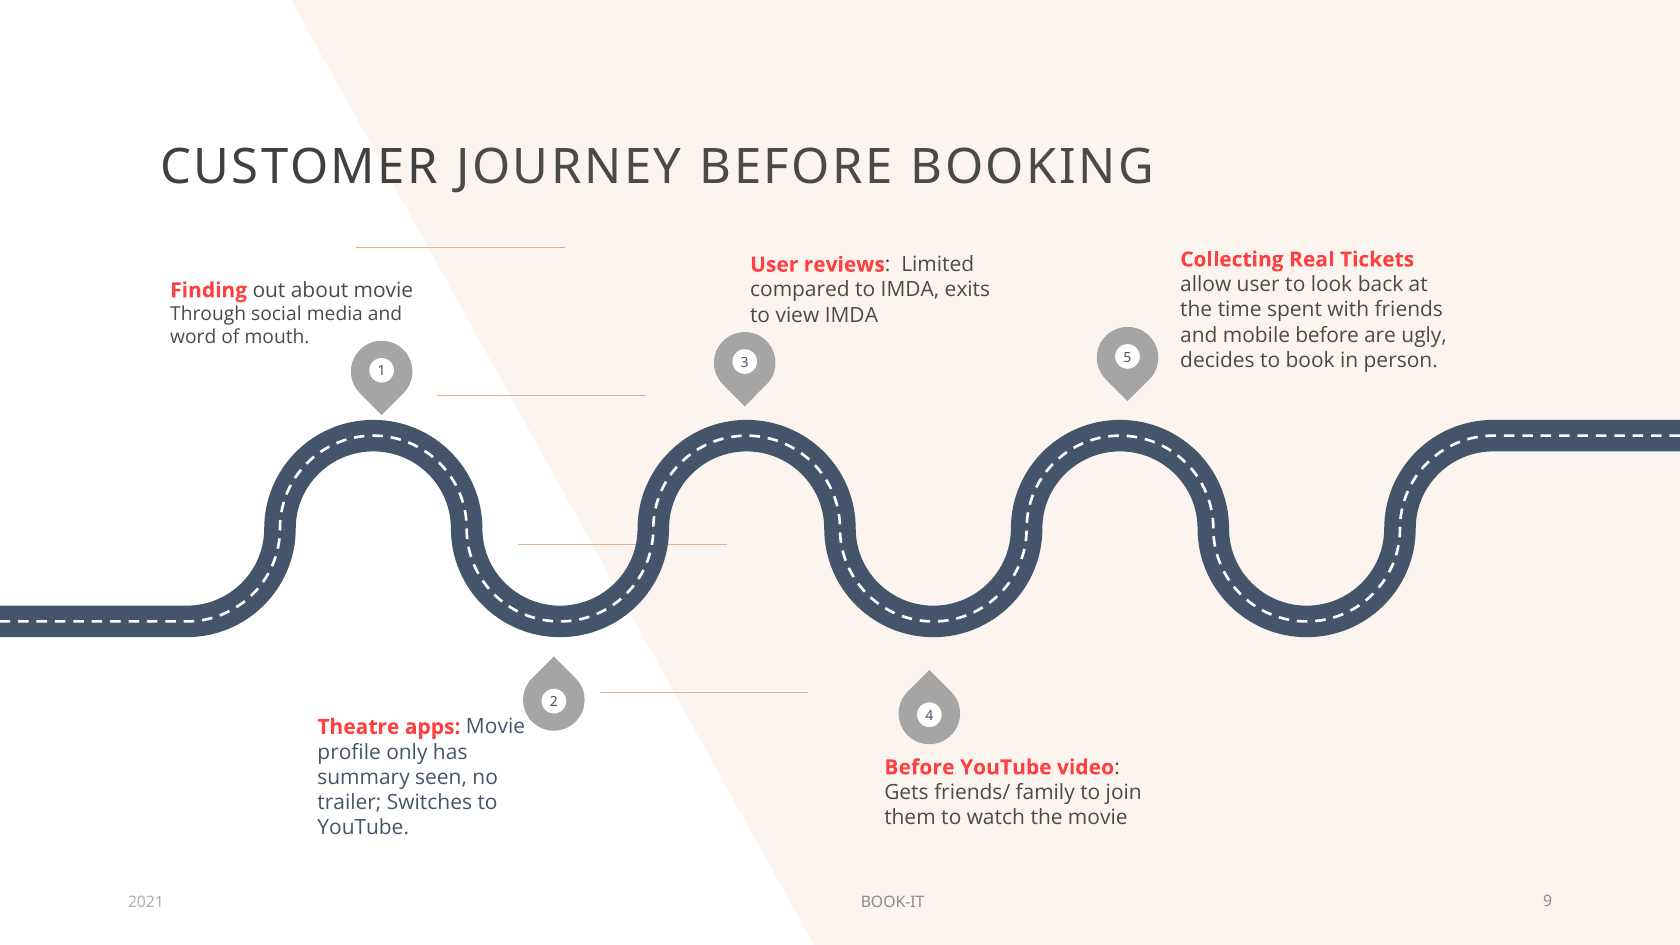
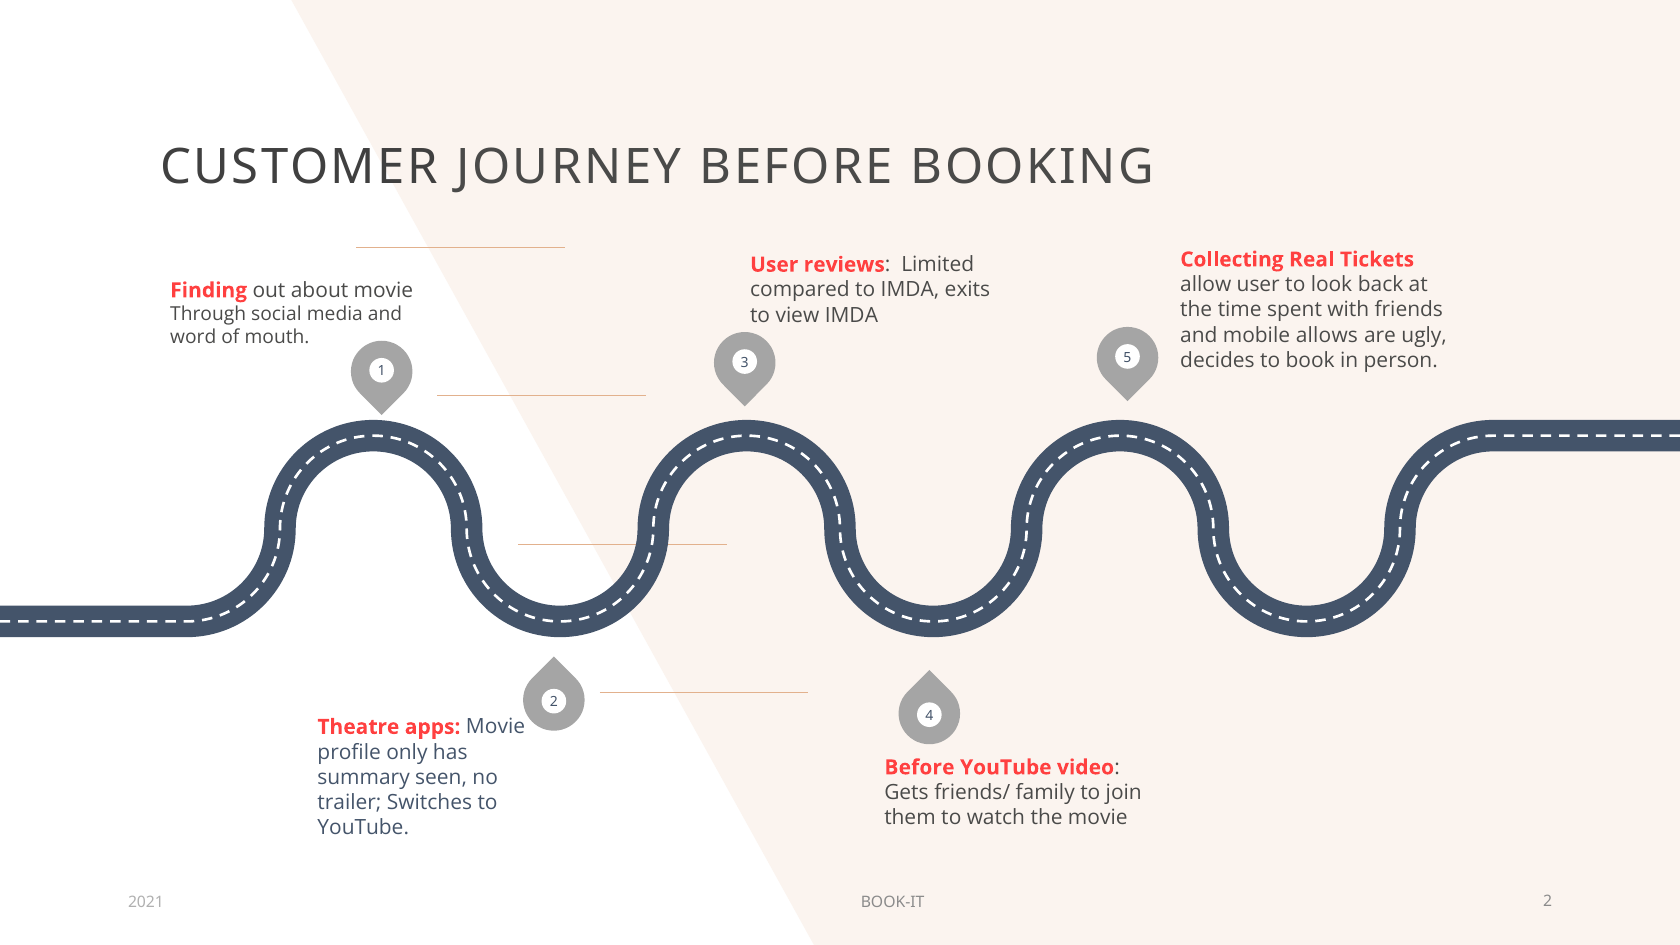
mobile before: before -> allows (1327, 335)
BOOK-IT 9: 9 -> 2 (1548, 901)
